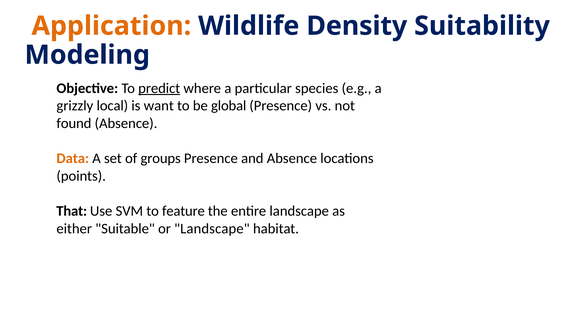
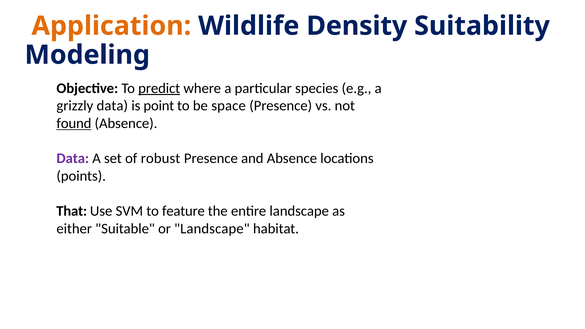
grizzly local: local -> data (112, 106)
want: want -> point (159, 106)
global: global -> space (229, 106)
found underline: none -> present (74, 123)
Data colour: orange -> purple (73, 158)
groups: groups -> robust (161, 158)
